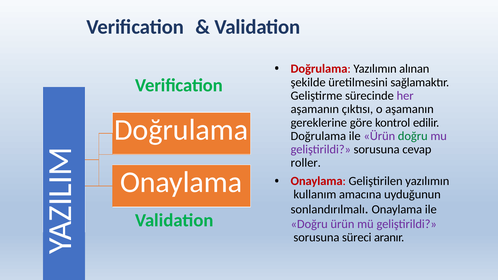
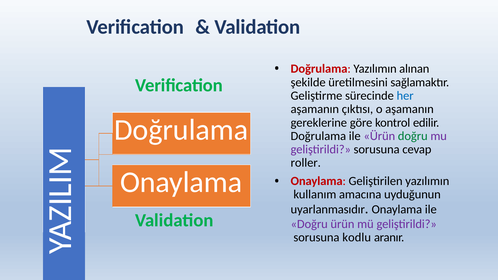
her colour: purple -> blue (405, 96)
sonlandırılmalı: sonlandırılmalı -> uyarlanmasıdır (328, 210)
süreci: süreci -> kodlu (357, 237)
